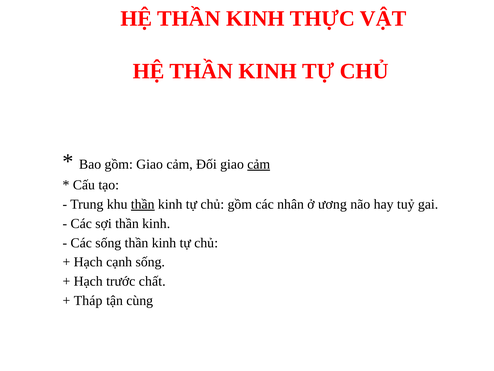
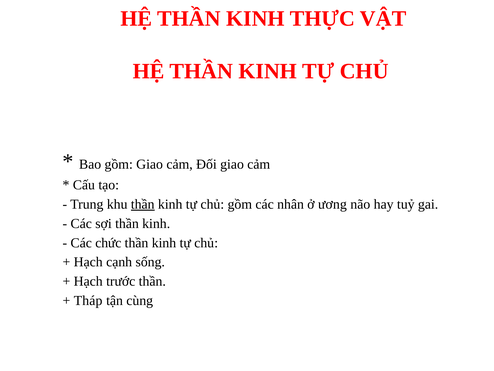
cảm underline: present -> none (259, 164)
Các sống: sống -> chức (108, 242)
trước chất: chất -> thần (152, 281)
